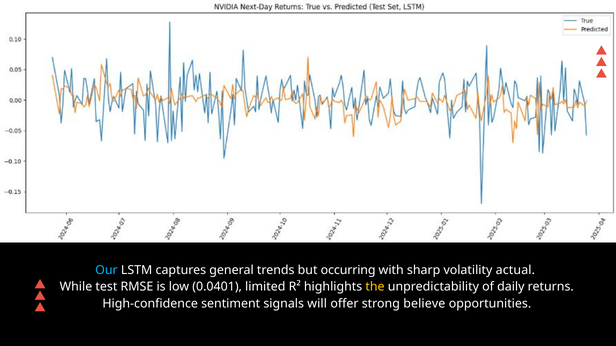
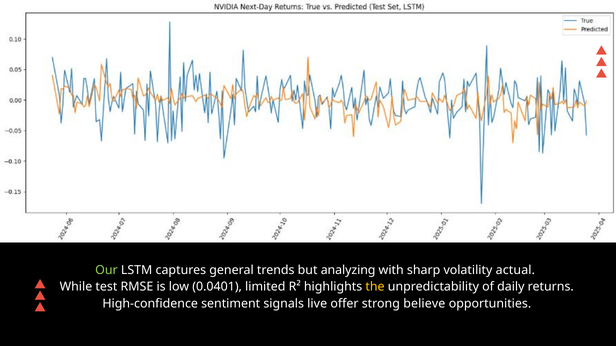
Our colour: light blue -> light green (106, 271)
occurring: occurring -> analyzing (348, 271)
will: will -> live (317, 304)
